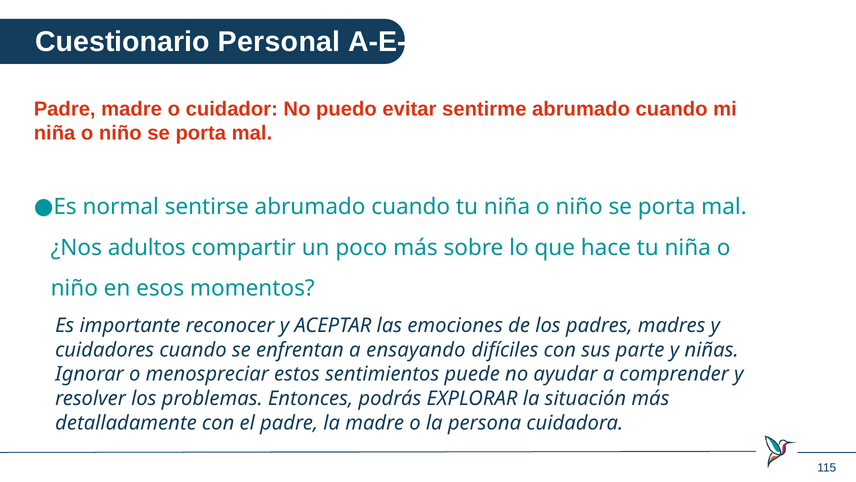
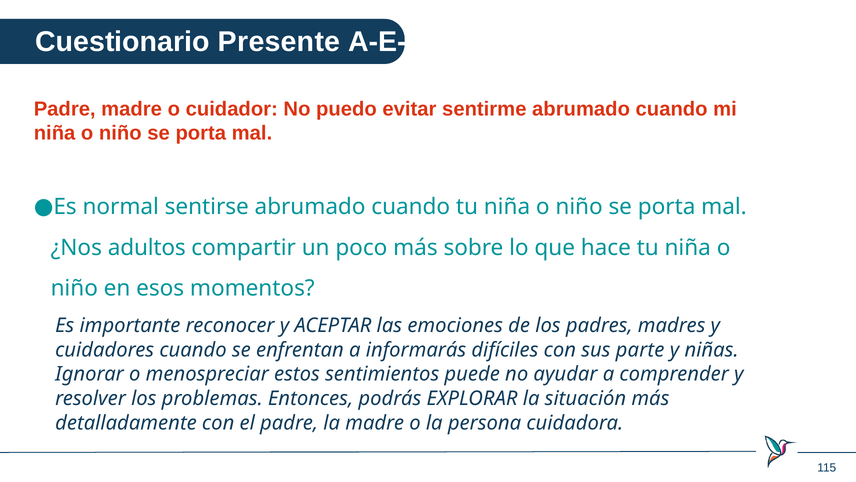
Personal: Personal -> Presente (279, 42)
ensayando: ensayando -> informarás (416, 350)
